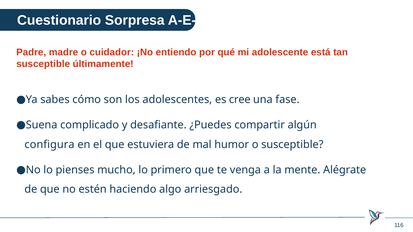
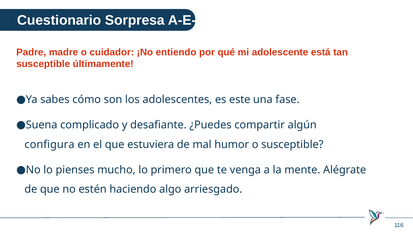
cree: cree -> este (240, 100)
